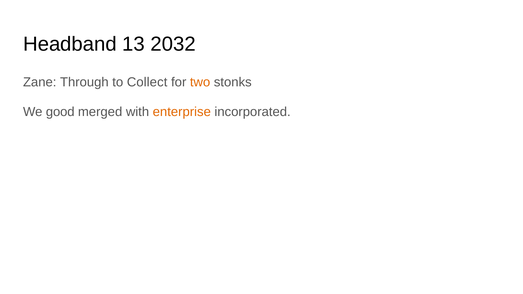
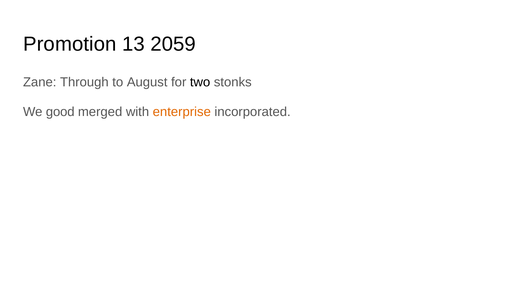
Headband: Headband -> Promotion (70, 44)
2032: 2032 -> 2059 (173, 44)
Collect: Collect -> August (147, 82)
two colour: orange -> black (200, 82)
